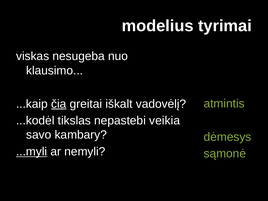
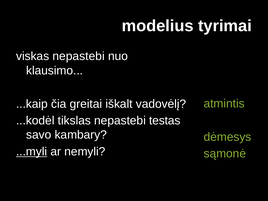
viskas nesugeba: nesugeba -> nepastebi (79, 56)
čia underline: present -> none (59, 104)
veikia: veikia -> testas (165, 121)
